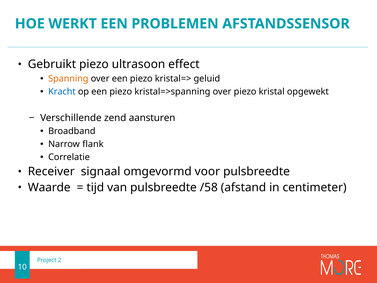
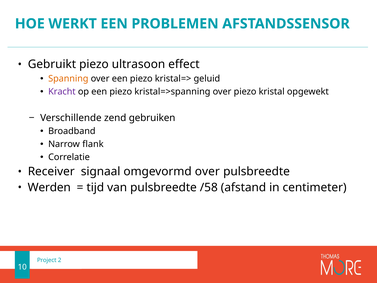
Kracht colour: blue -> purple (62, 92)
aansturen: aansturen -> gebruiken (152, 118)
omgevormd voor: voor -> over (207, 171)
Waarde: Waarde -> Werden (49, 187)
